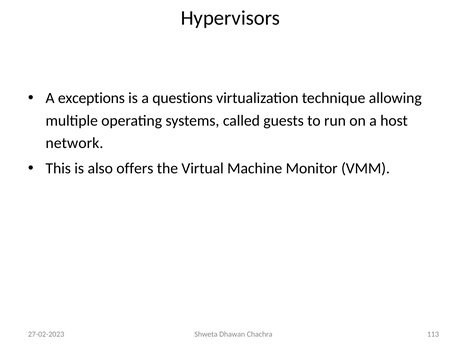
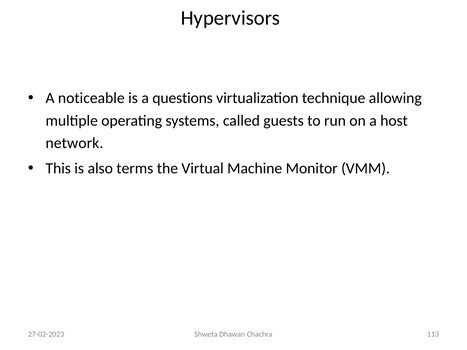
exceptions: exceptions -> noticeable (91, 98)
offers: offers -> terms (135, 169)
